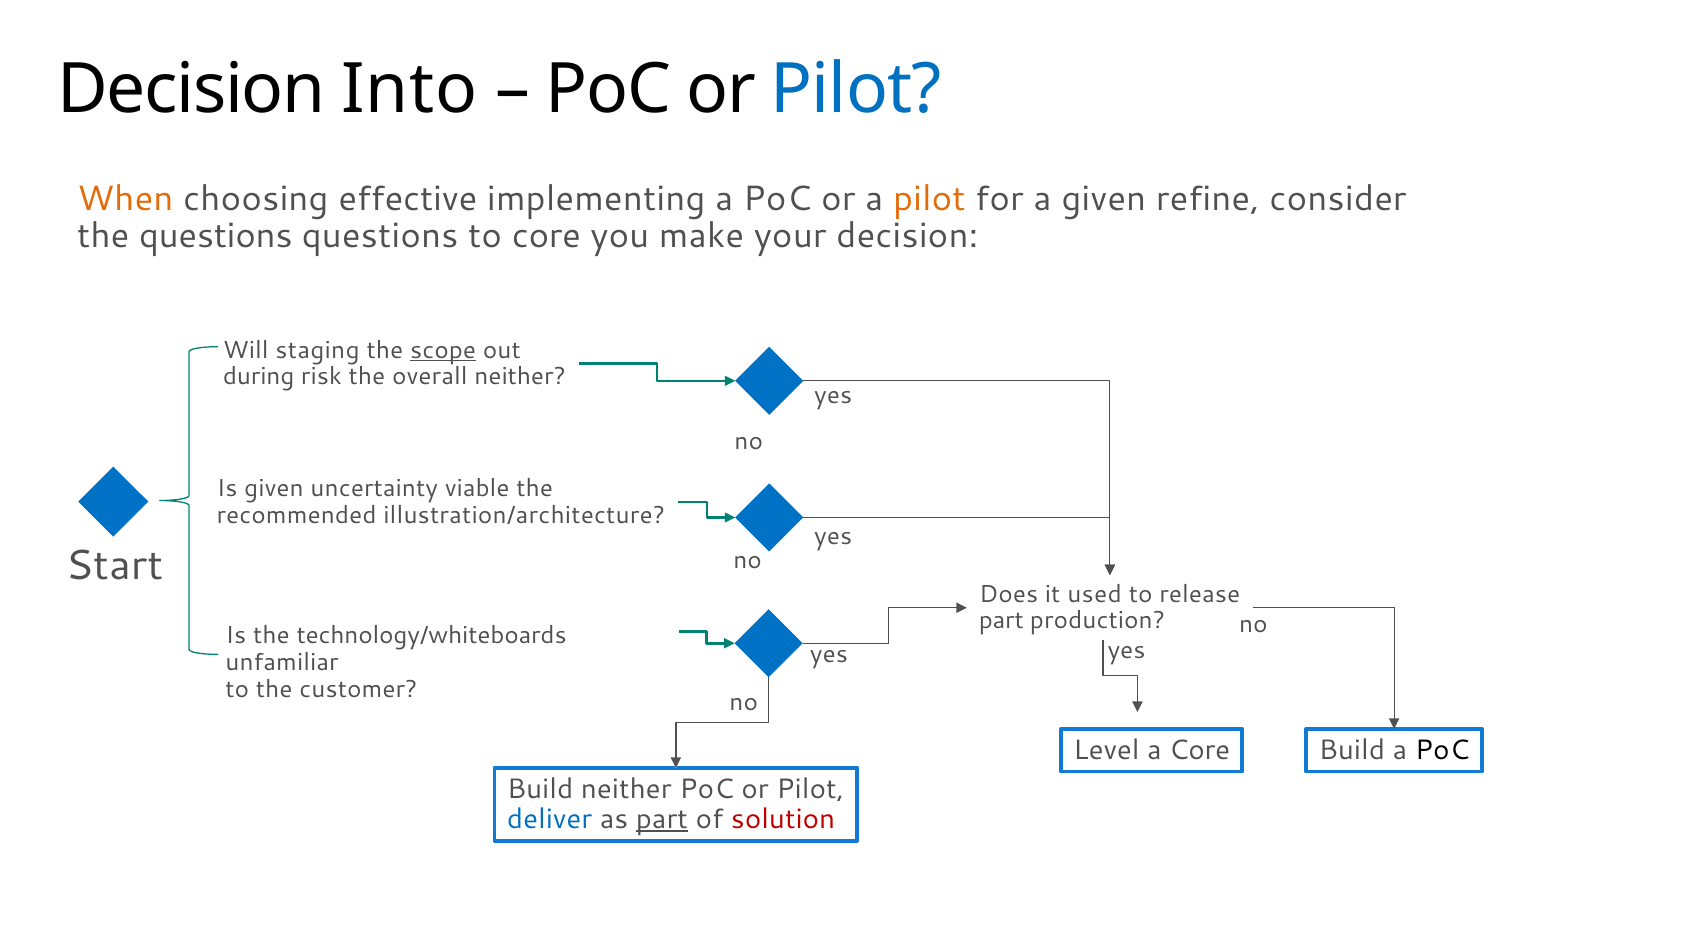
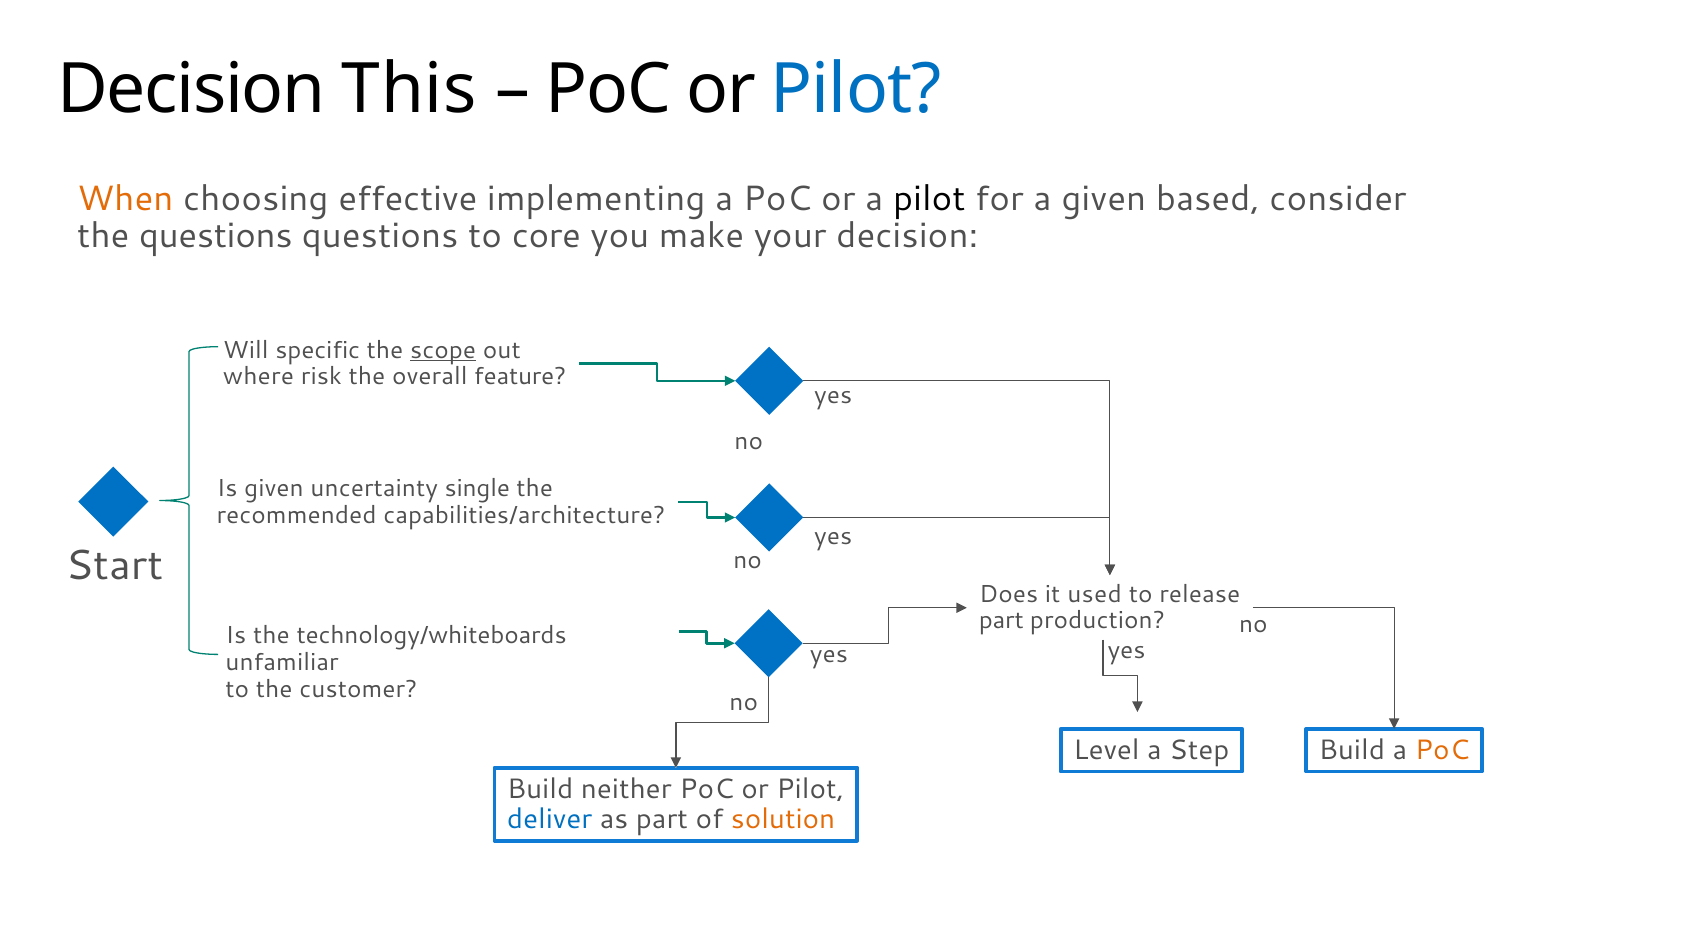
Into: Into -> This (409, 90)
pilot colour: orange -> black (929, 198)
refine: refine -> based (1208, 198)
staging: staging -> specific (318, 350)
during: during -> where (258, 376)
overall neither: neither -> feature (520, 376)
viable: viable -> single (477, 488)
illustration/architecture: illustration/architecture -> capabilities/architecture (524, 515)
a Core: Core -> Step (1199, 750)
PoC colour: black -> orange (1442, 750)
part underline: present -> none (662, 819)
solution colour: red -> orange (783, 819)
